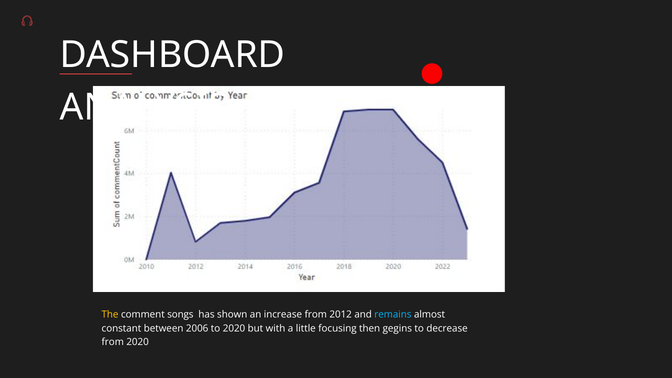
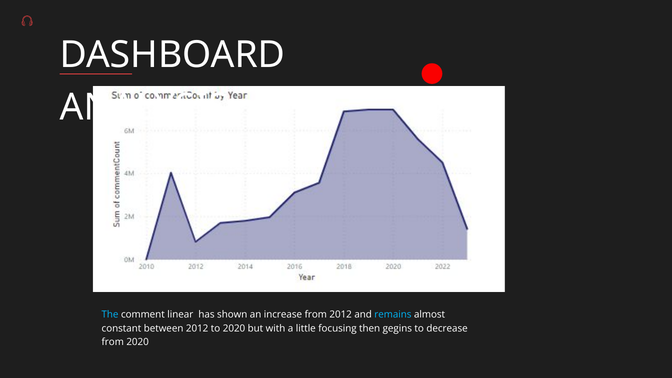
The colour: yellow -> light blue (110, 315)
songs: songs -> linear (180, 315)
between 2006: 2006 -> 2012 (197, 328)
